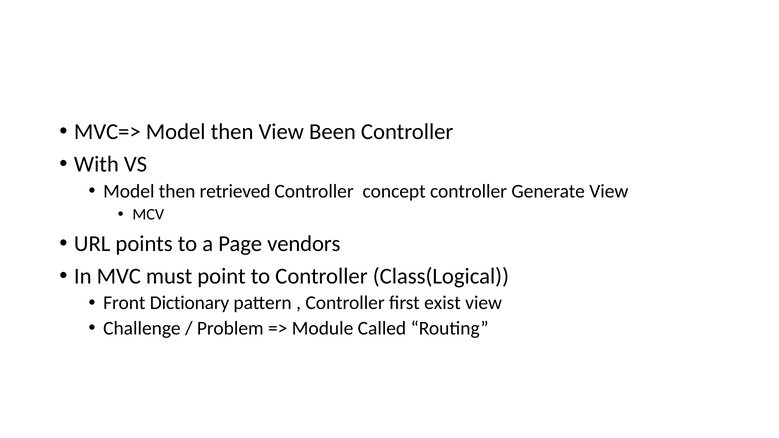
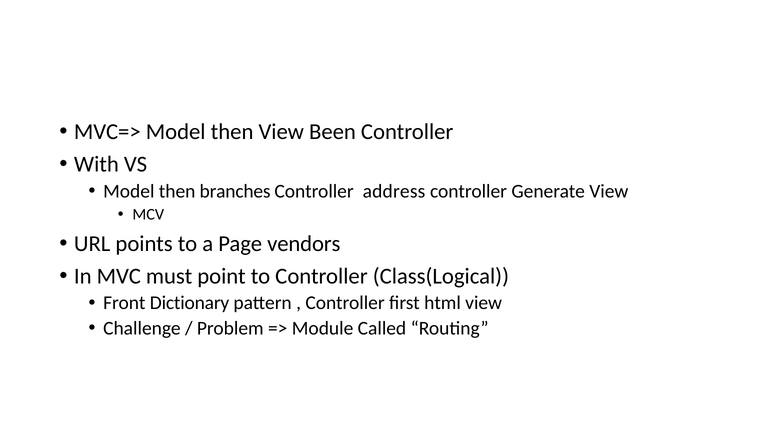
retrieved: retrieved -> branches (235, 191)
concept: concept -> address (394, 191)
exist: exist -> html (443, 303)
